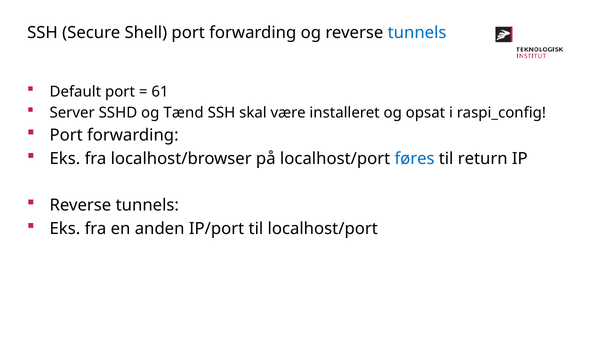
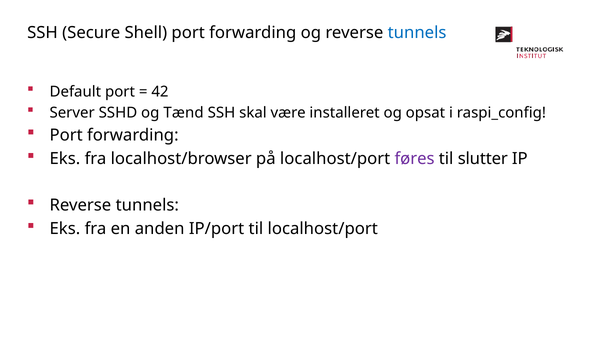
61: 61 -> 42 (160, 92)
føres colour: blue -> purple (415, 159)
return: return -> slutter (483, 159)
